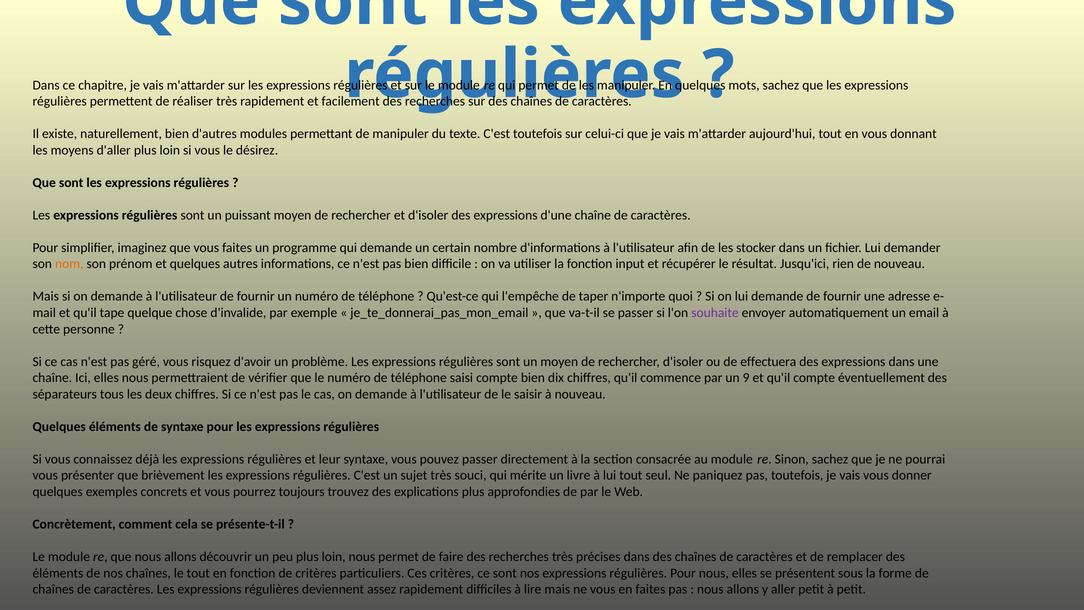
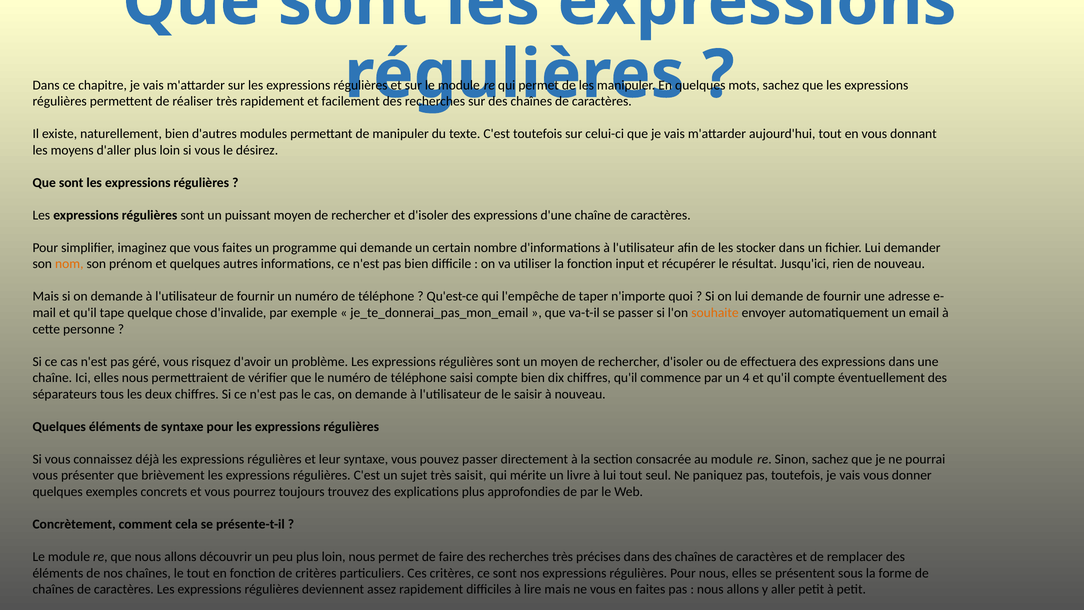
souhaite colour: purple -> orange (715, 313)
9: 9 -> 4 (746, 378)
souci: souci -> saisit (470, 475)
